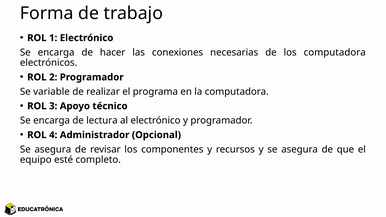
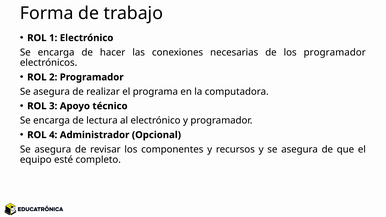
los computadora: computadora -> programador (335, 52)
variable: variable -> asegura (52, 92)
